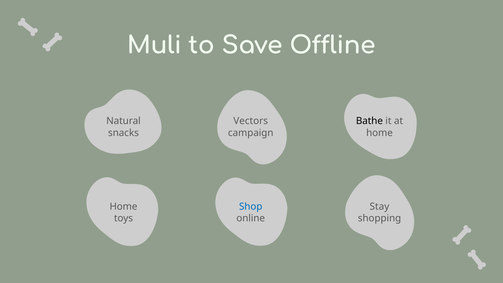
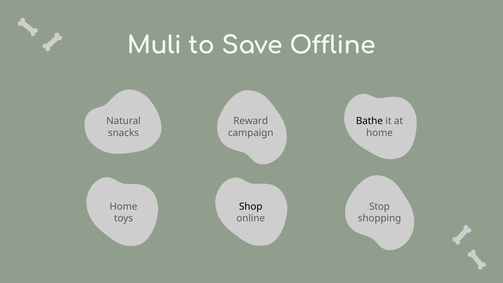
Vectors: Vectors -> Reward (251, 121)
Shop colour: blue -> black (251, 206)
Stay: Stay -> Stop (380, 206)
